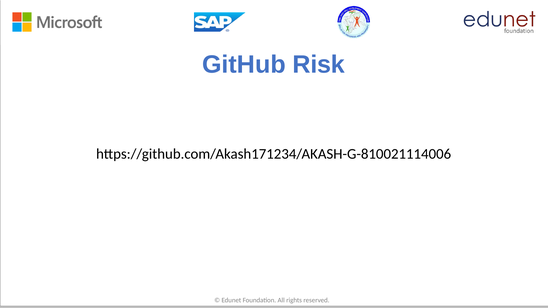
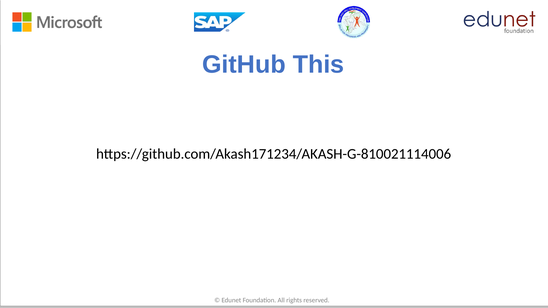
Risk: Risk -> This (318, 64)
